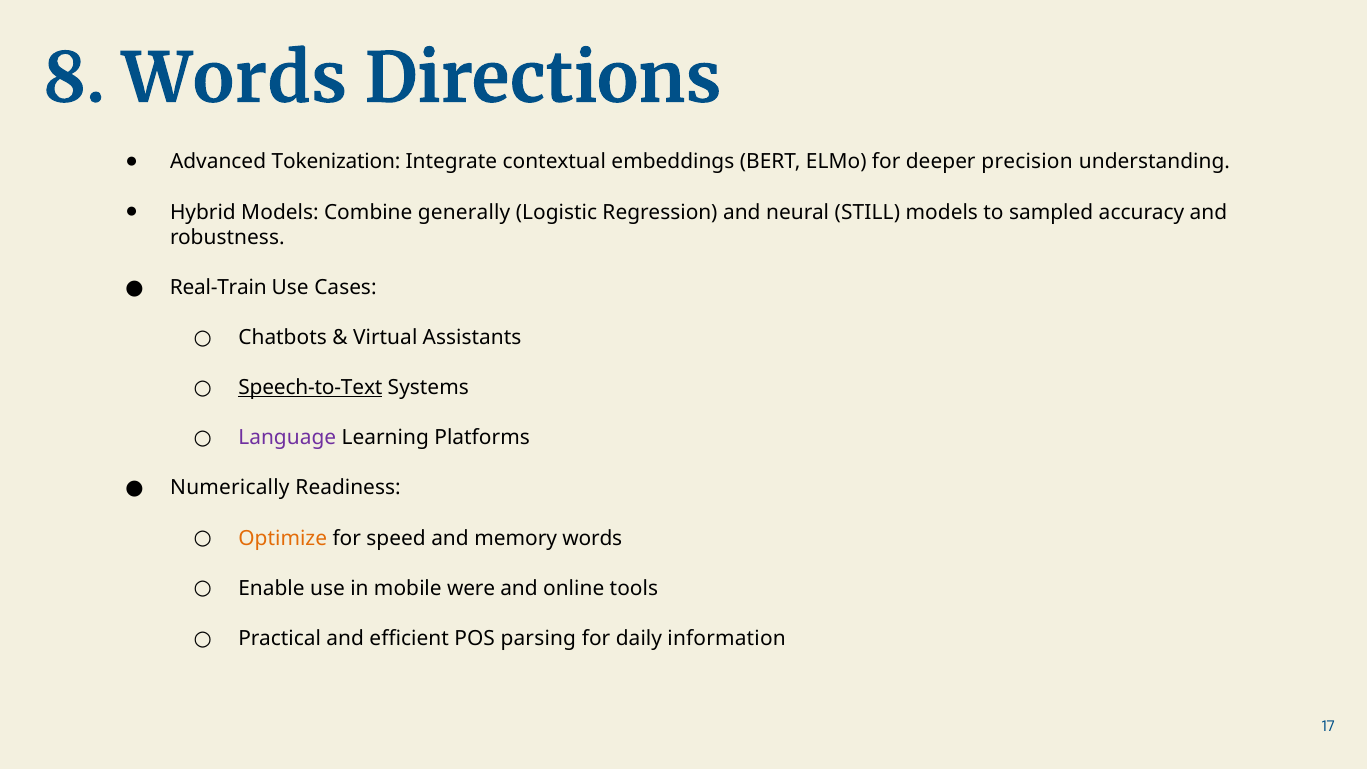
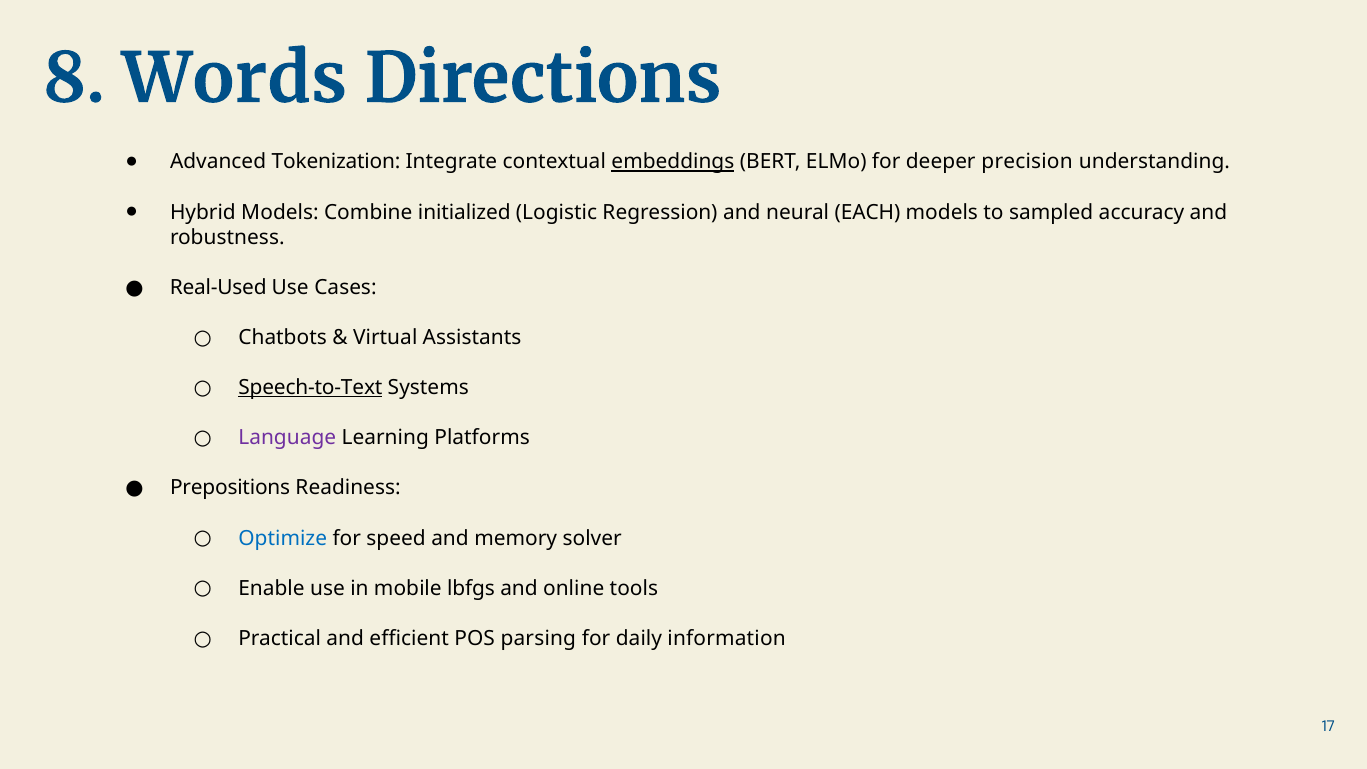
embeddings underline: none -> present (673, 162)
generally: generally -> initialized (464, 212)
STILL: STILL -> EACH (867, 212)
Real-Train: Real-Train -> Real-Used (218, 287)
Numerically: Numerically -> Prepositions (230, 488)
Optimize colour: orange -> blue (283, 538)
memory words: words -> solver (592, 538)
were: were -> lbfgs (471, 588)
